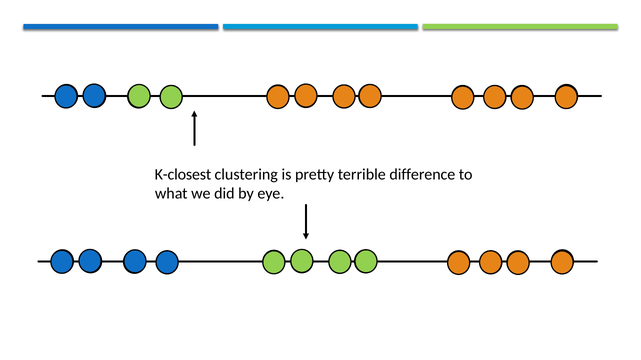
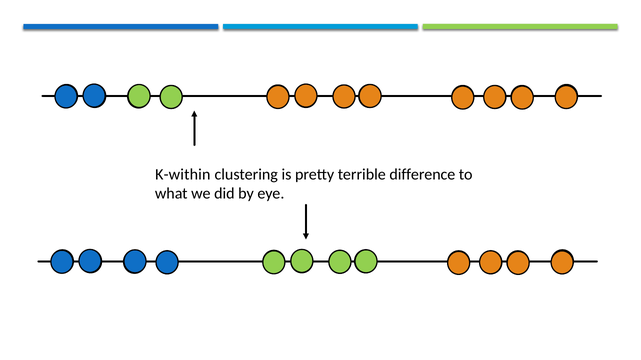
K-closest: K-closest -> K-within (183, 175)
